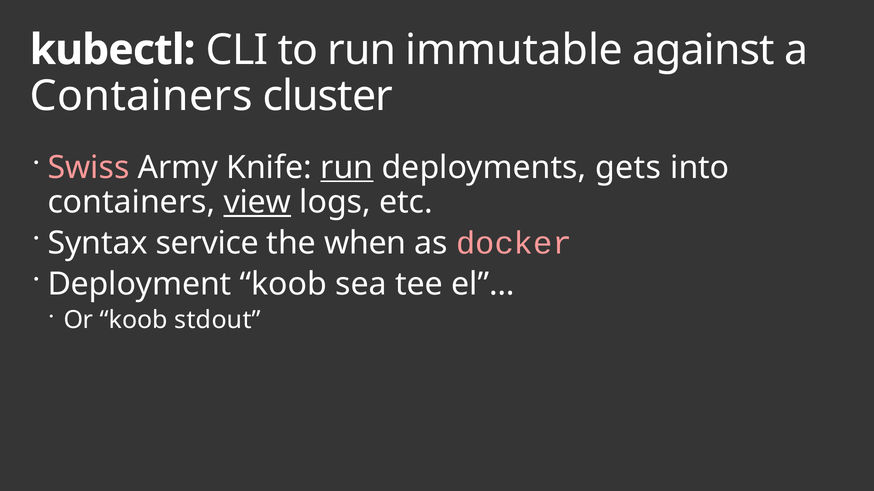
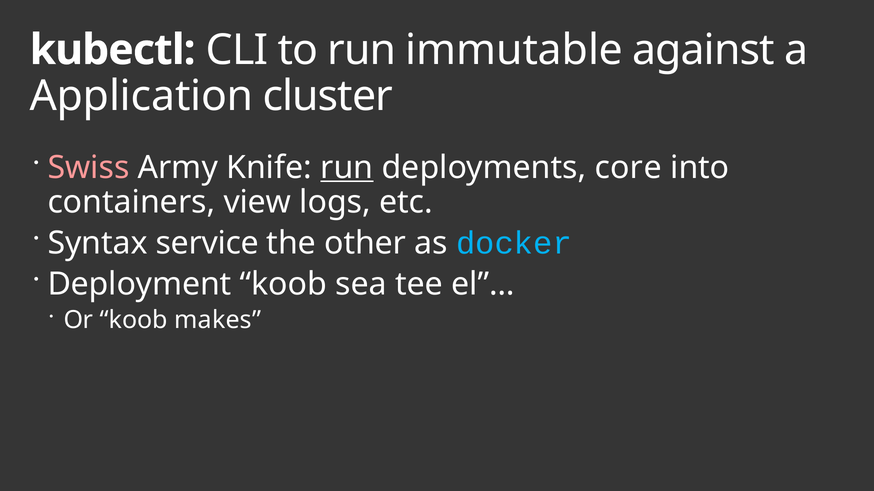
Containers: Containers -> Application (142, 96)
gets: gets -> core (628, 168)
view underline: present -> none (257, 202)
when: when -> other (365, 243)
docker colour: pink -> light blue (514, 243)
stdout: stdout -> makes (218, 321)
